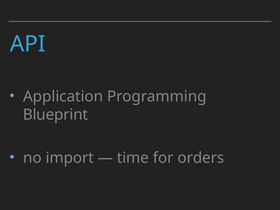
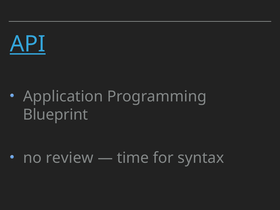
API underline: none -> present (28, 44)
import: import -> review (70, 158)
orders: orders -> syntax (201, 158)
